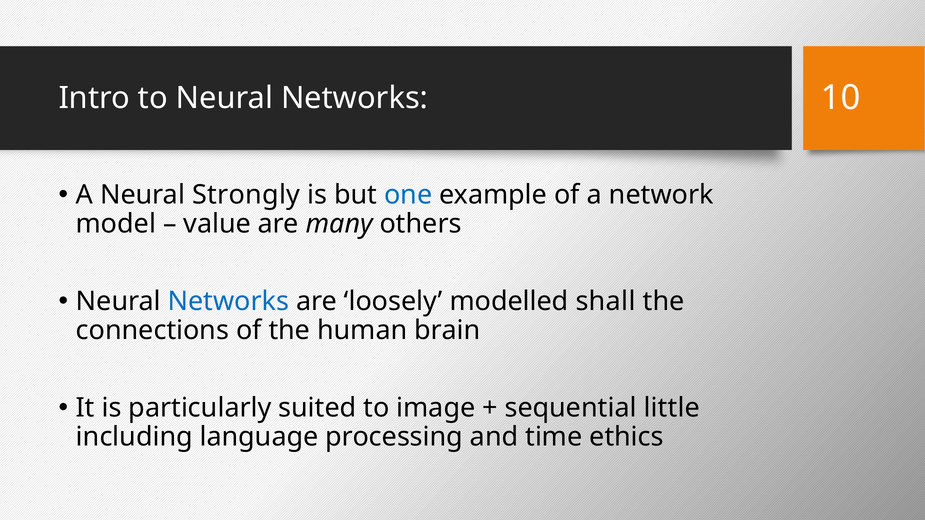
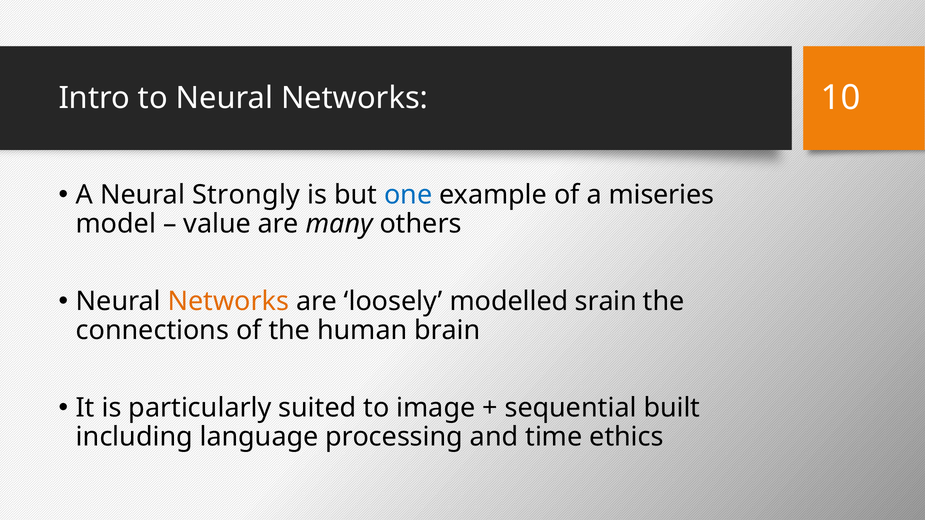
network: network -> miseries (661, 195)
Networks colour: blue -> orange (228, 302)
shall: shall -> srain (606, 302)
little: little -> built (672, 408)
